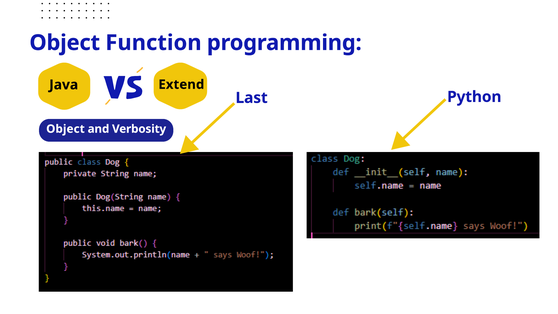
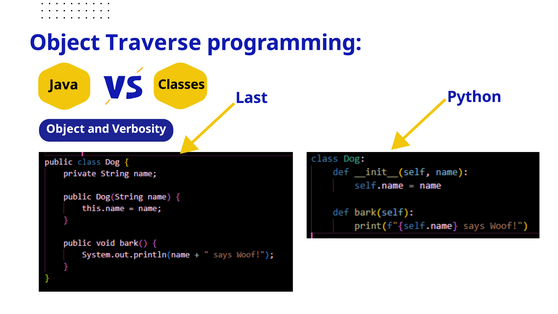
Function: Function -> Traverse (153, 43)
Extend: Extend -> Classes (181, 84)
